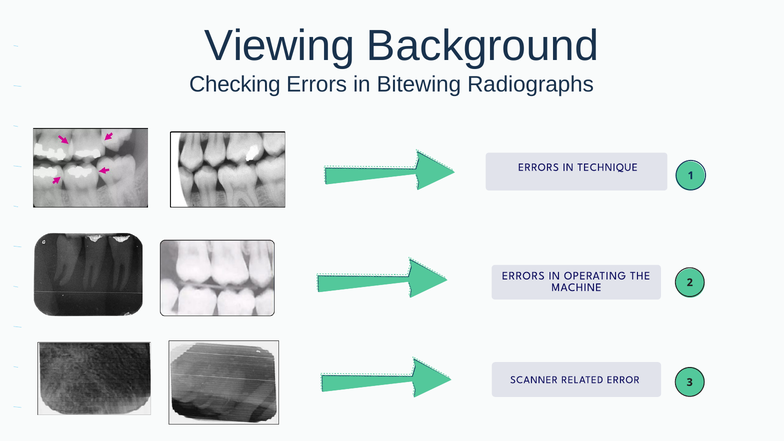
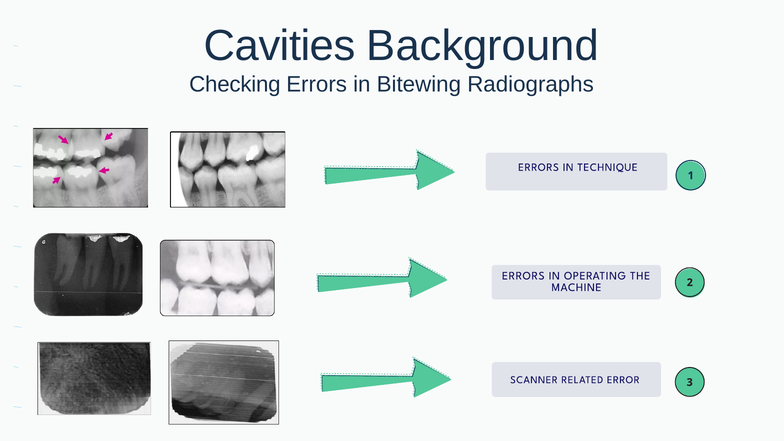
Viewing: Viewing -> Cavities (280, 46)
